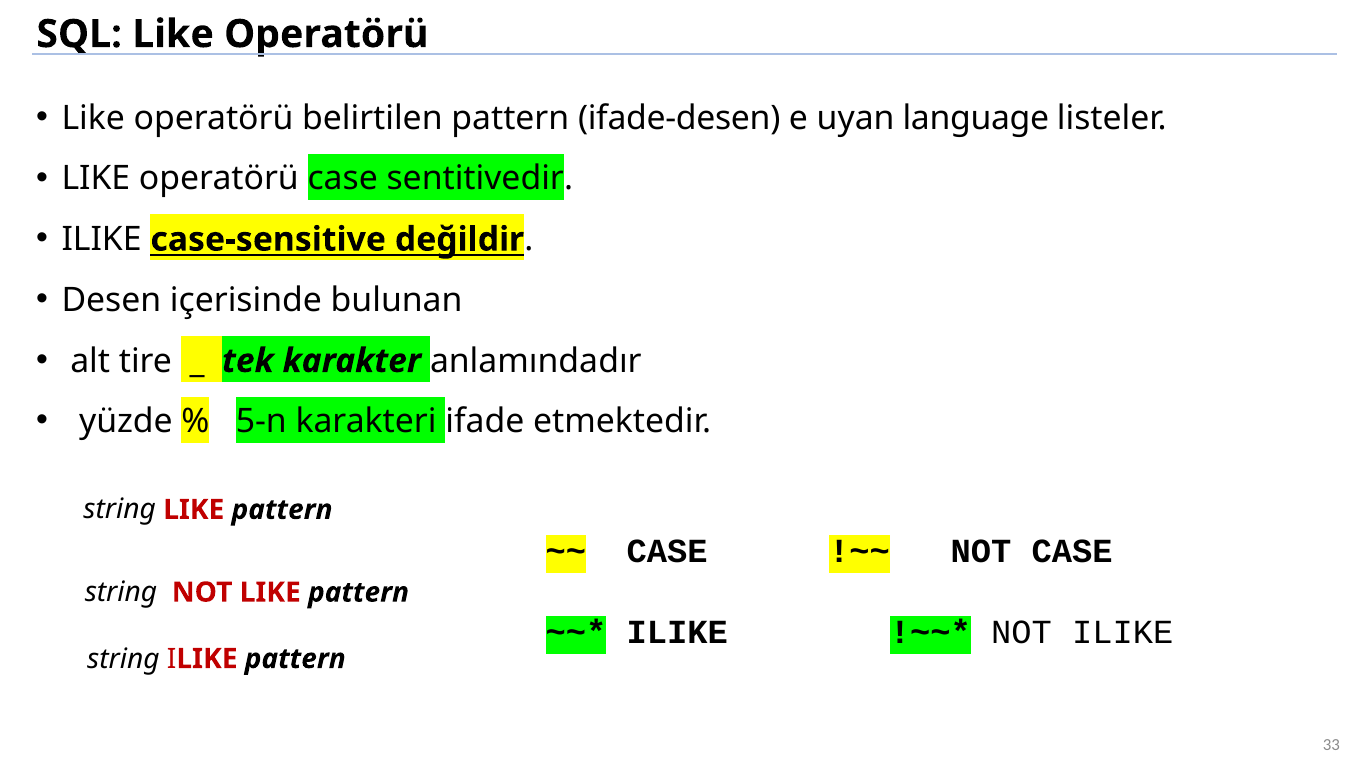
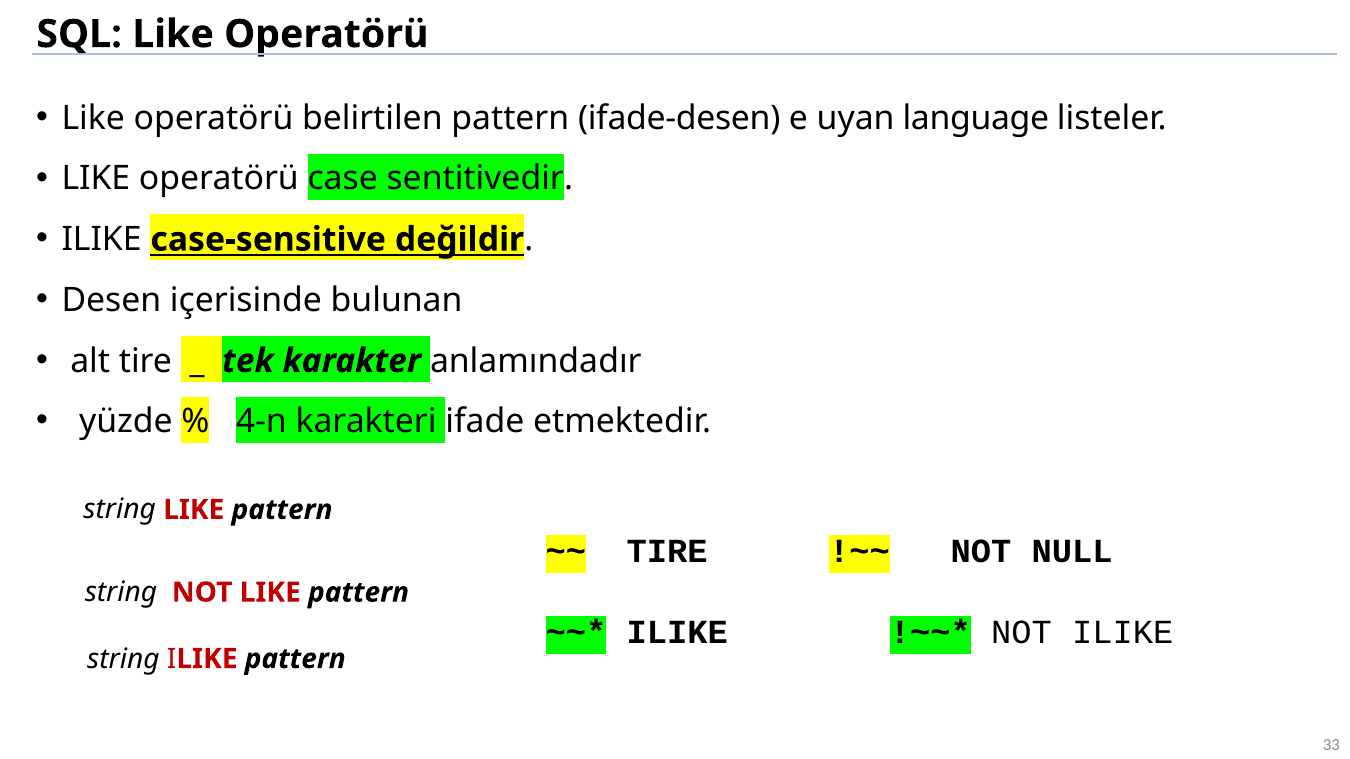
5-n: 5-n -> 4-n (261, 422)
CASE: CASE -> TIRE (667, 552)
NOT CASE: CASE -> NULL (1072, 552)
